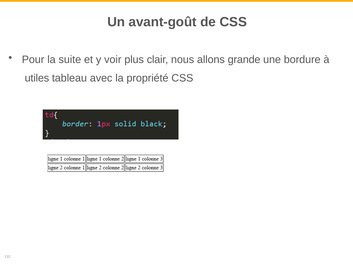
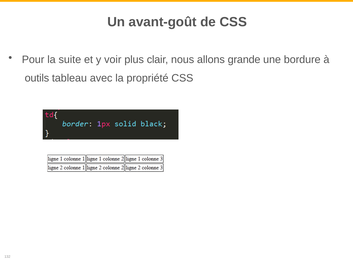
utiles: utiles -> outils (37, 78)
